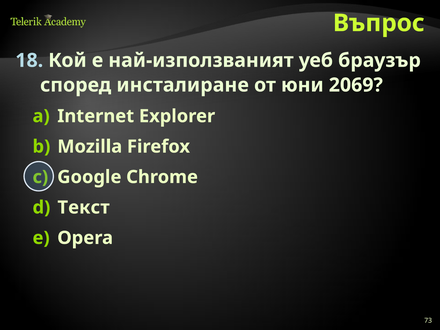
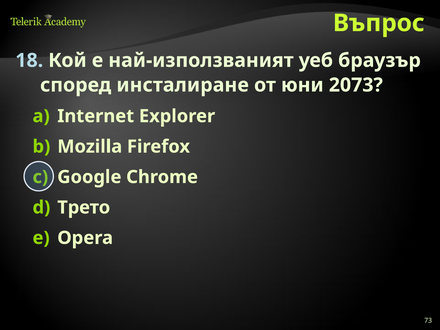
2069: 2069 -> 2073 (356, 85)
Текст: Текст -> Трето (84, 207)
